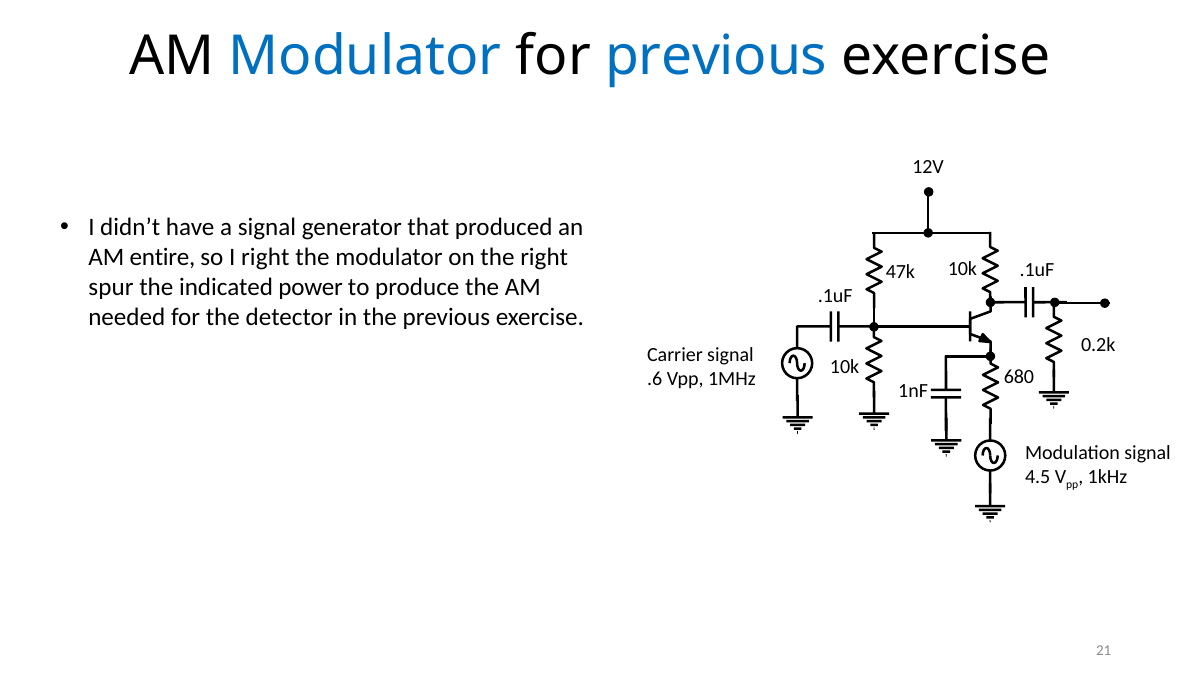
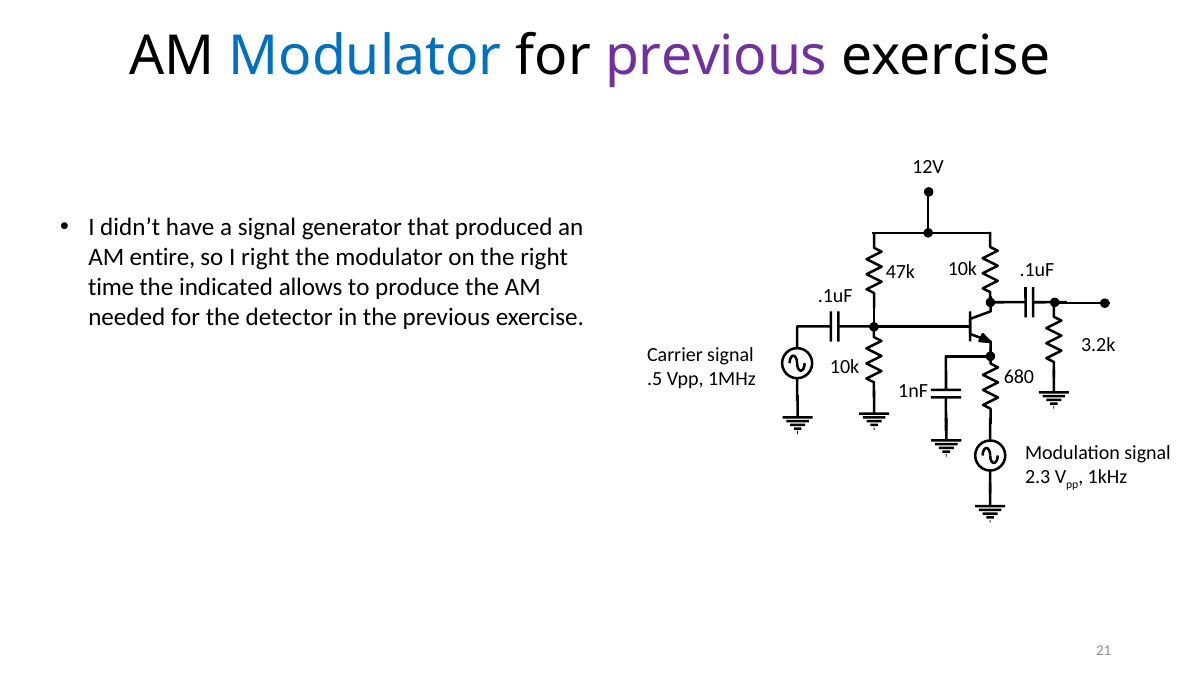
previous colour: blue -> purple (716, 56)
spur: spur -> time (111, 288)
power: power -> allows (311, 288)
0.2k: 0.2k -> 3.2k (1098, 345)
.6: .6 -> .5 (655, 379)
4.5: 4.5 -> 2.3 (1038, 477)
